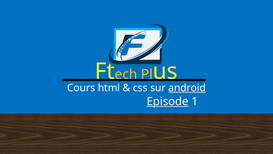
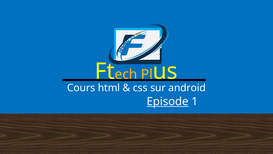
android underline: present -> none (187, 88)
